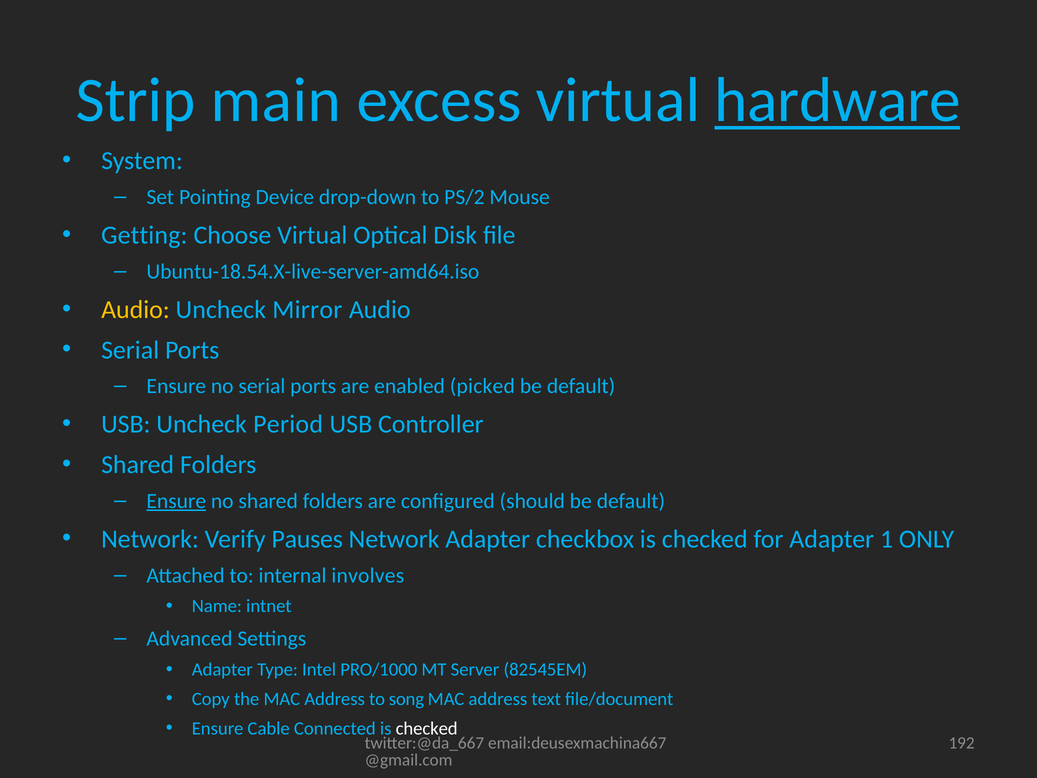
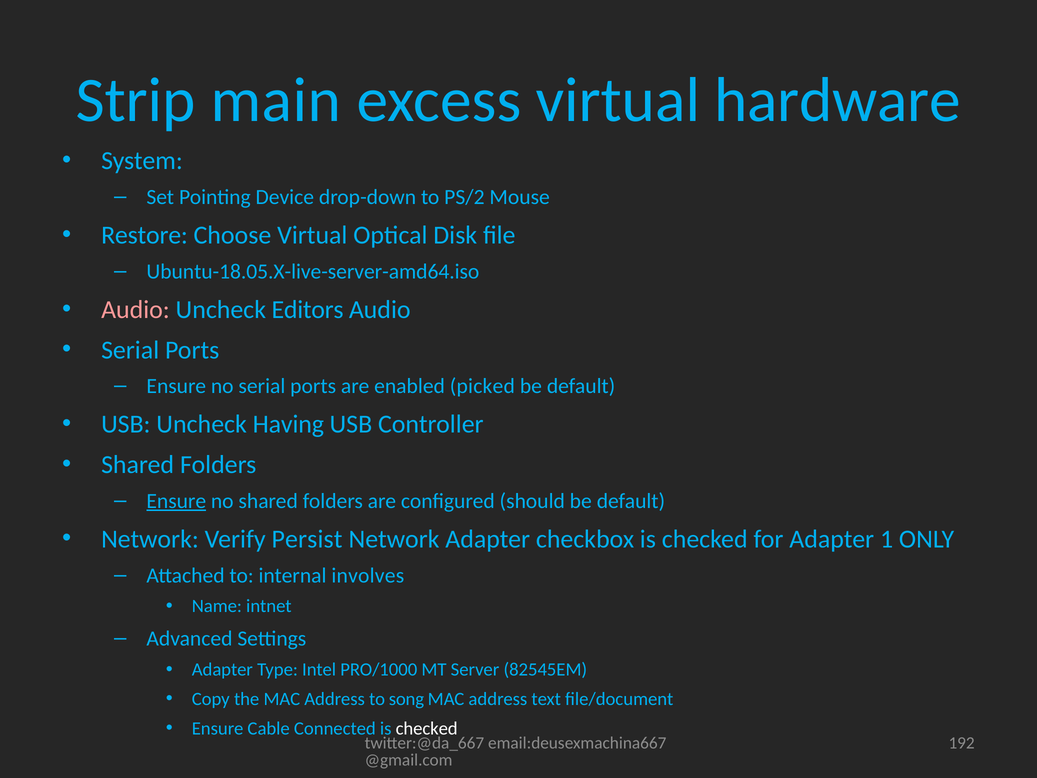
hardware underline: present -> none (837, 100)
Getting: Getting -> Restore (145, 235)
Ubuntu-18.54.X-live-server-amd64.iso: Ubuntu-18.54.X-live-server-amd64.iso -> Ubuntu-18.05.X-live-server-amd64.iso (313, 271)
Audio colour: yellow -> pink (135, 310)
Mirror: Mirror -> Editors (308, 310)
Period: Period -> Having (288, 424)
Pauses: Pauses -> Persist (307, 539)
